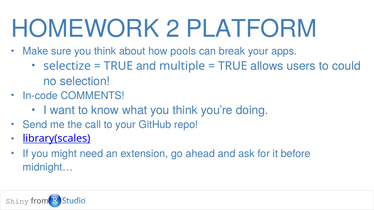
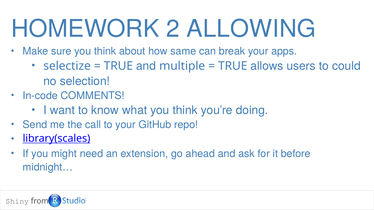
PLATFORM: PLATFORM -> ALLOWING (251, 29)
pools: pools -> same (183, 51)
